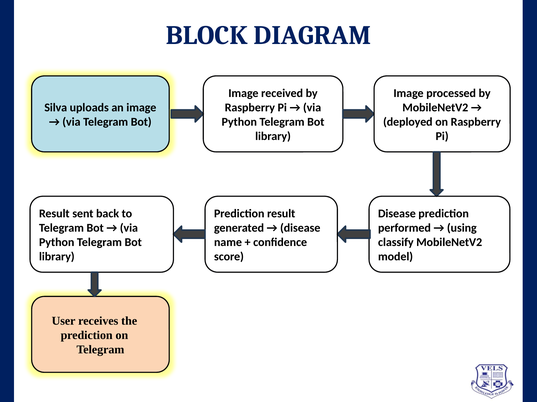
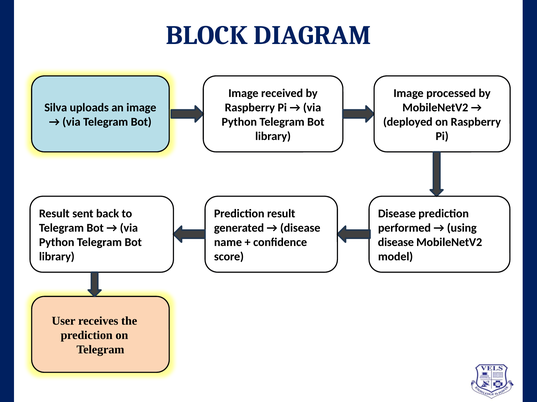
classify: classify -> disease (396, 243)
